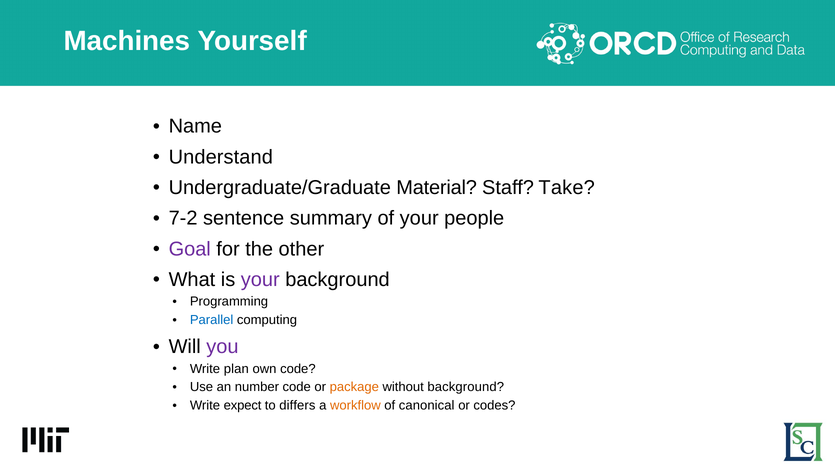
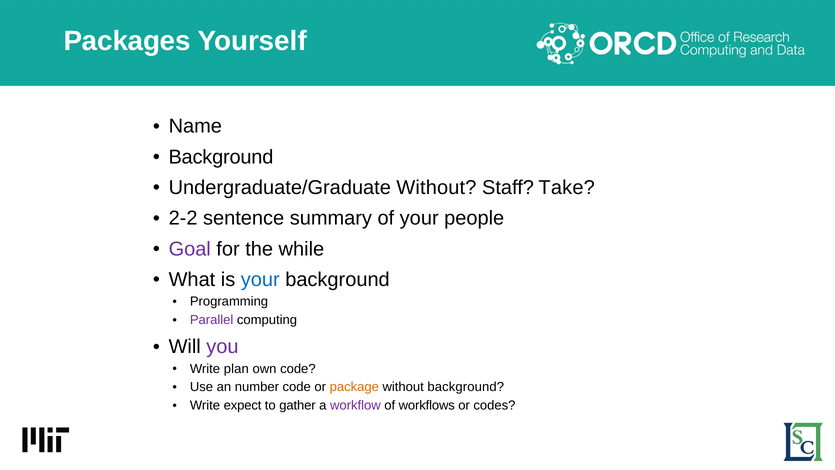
Machines: Machines -> Packages (127, 41)
Understand: Understand -> Background (221, 157)
Undergraduate/Graduate Material: Material -> Without (436, 188)
7-2: 7-2 -> 2-2 (183, 218)
other: other -> while (301, 249)
your colour: purple -> blue (260, 279)
Parallel colour: blue -> purple (212, 320)
differs: differs -> gather (297, 405)
workflow colour: orange -> purple (355, 405)
canonical: canonical -> workflows (427, 405)
